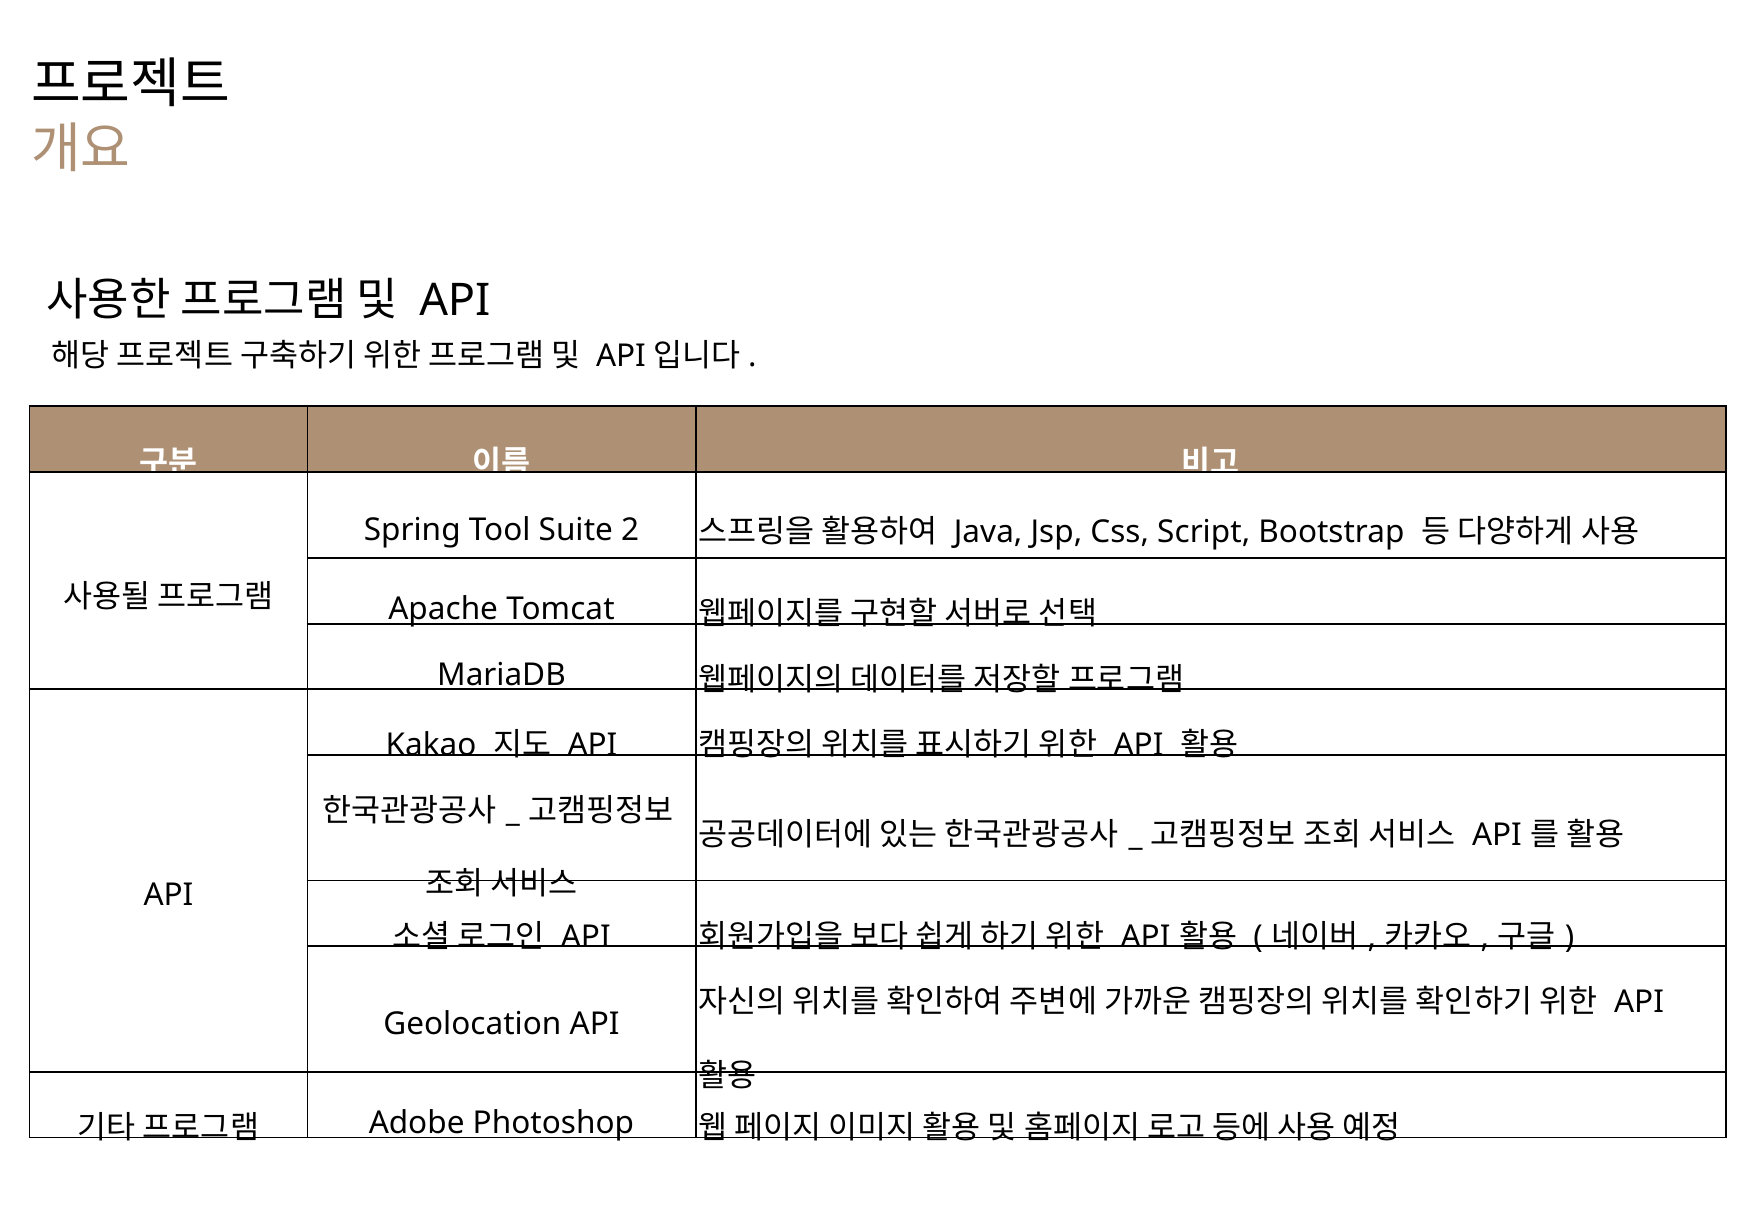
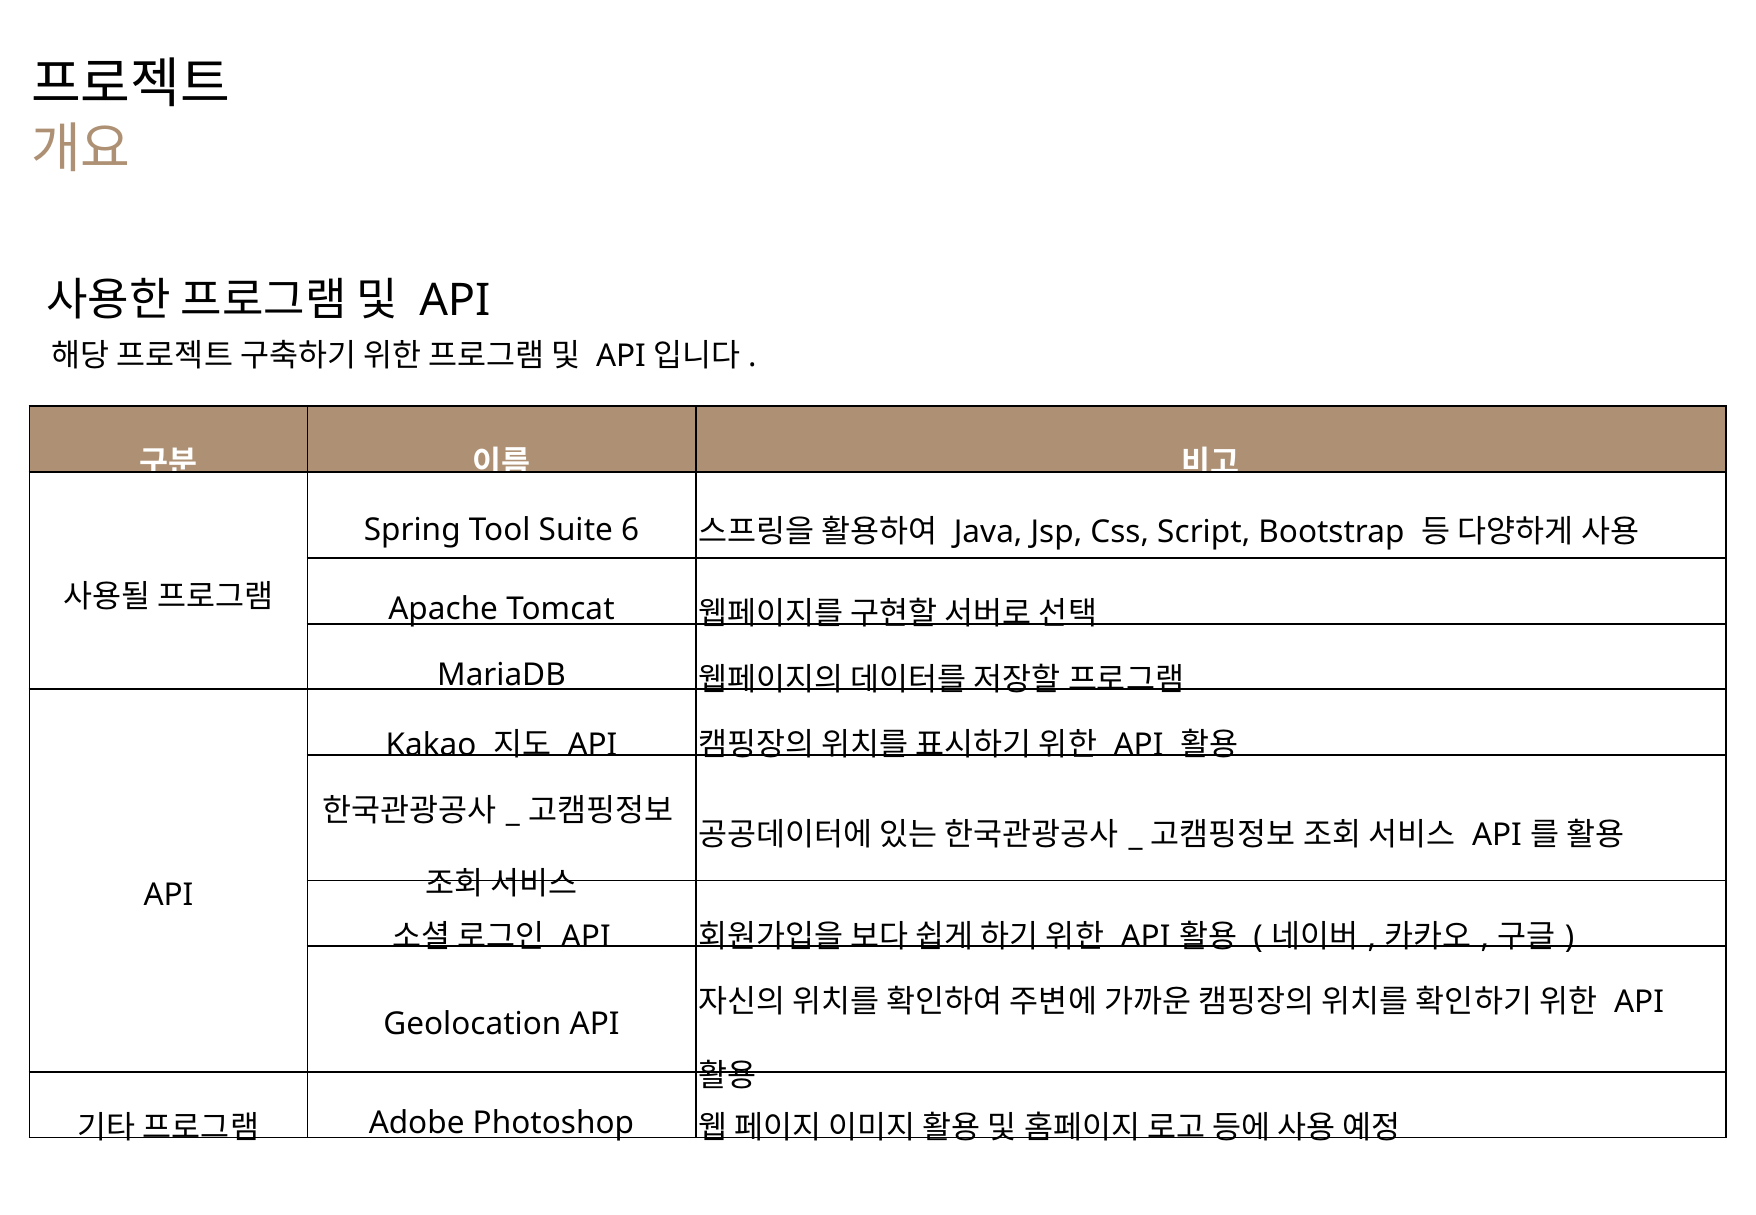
2: 2 -> 6 (630, 530)
